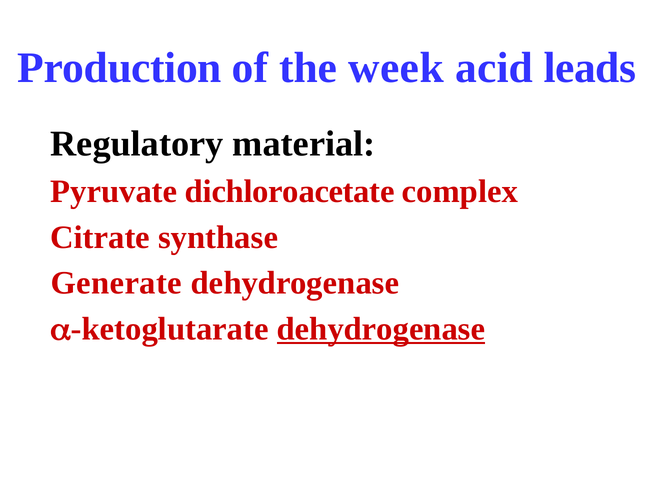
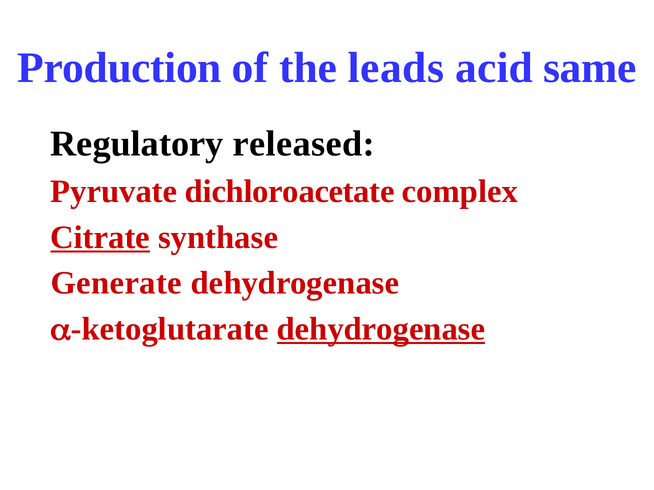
week: week -> leads (396, 68)
leads: leads -> same (590, 68)
material: material -> released (304, 144)
Citrate underline: none -> present (100, 238)
